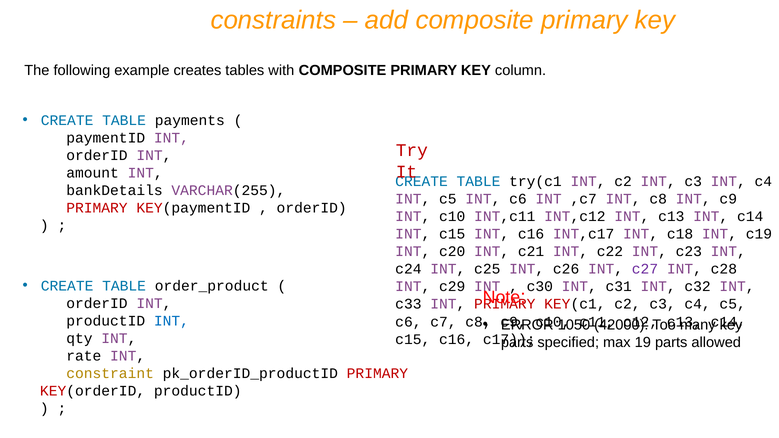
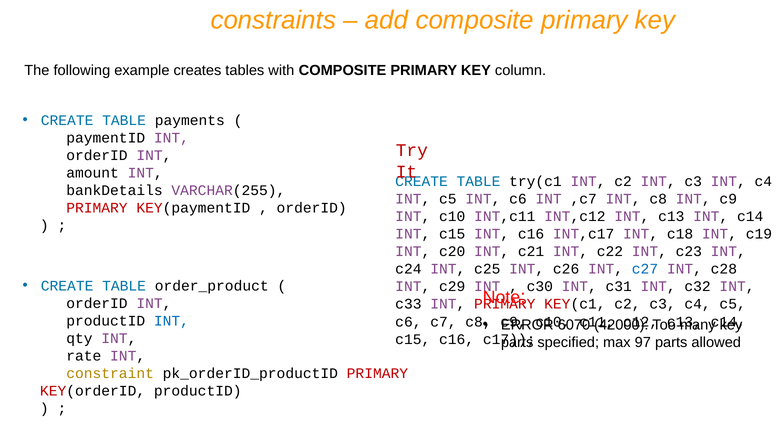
c27 colour: purple -> blue (645, 269)
1050: 1050 -> 6070 (574, 325)
19: 19 -> 97 (643, 342)
